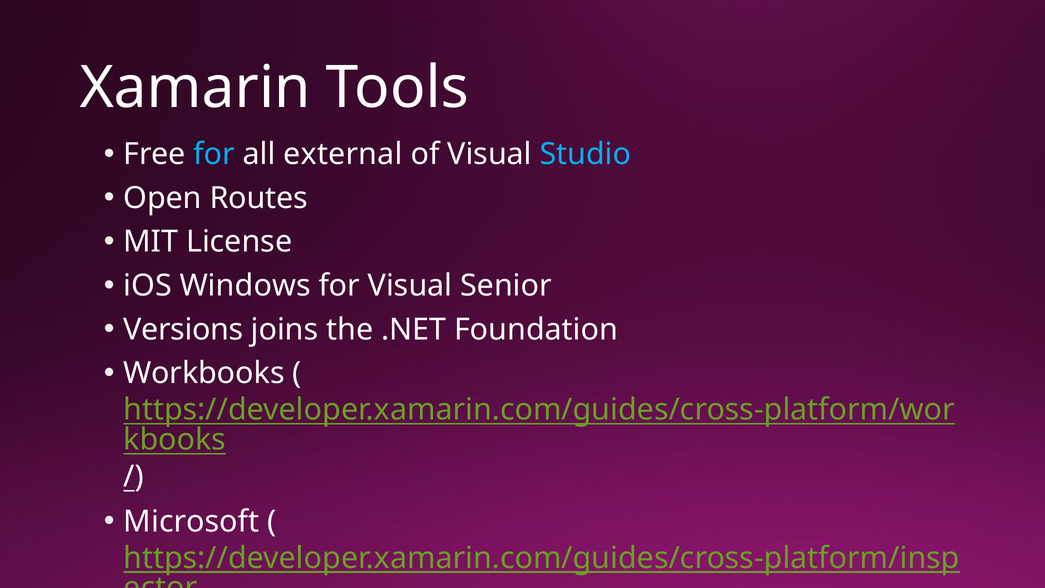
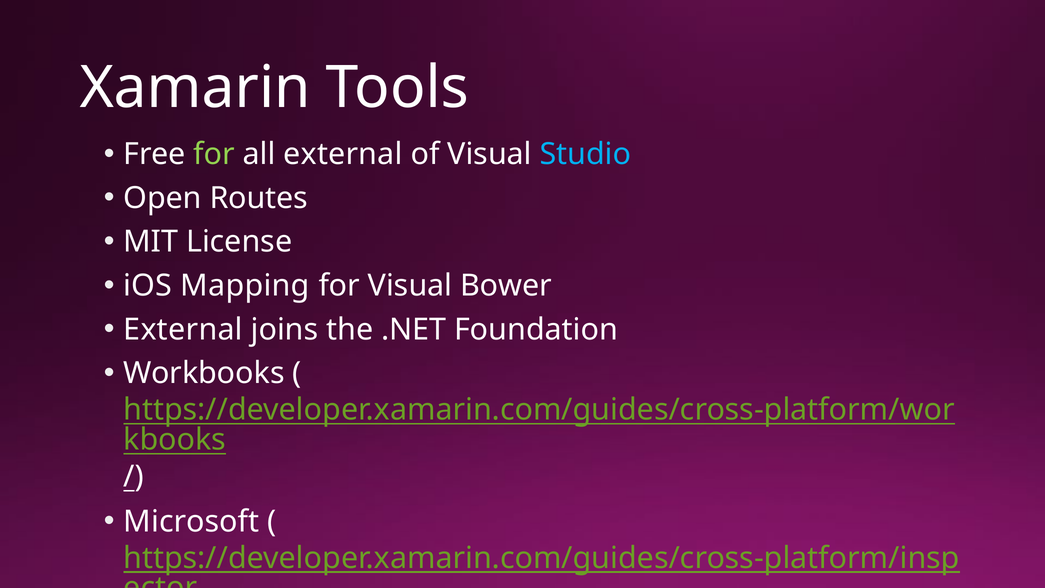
for colour: light blue -> light green (214, 154)
Windows: Windows -> Mapping (245, 286)
Senior: Senior -> Bower (506, 286)
Versions: Versions -> External (183, 329)
